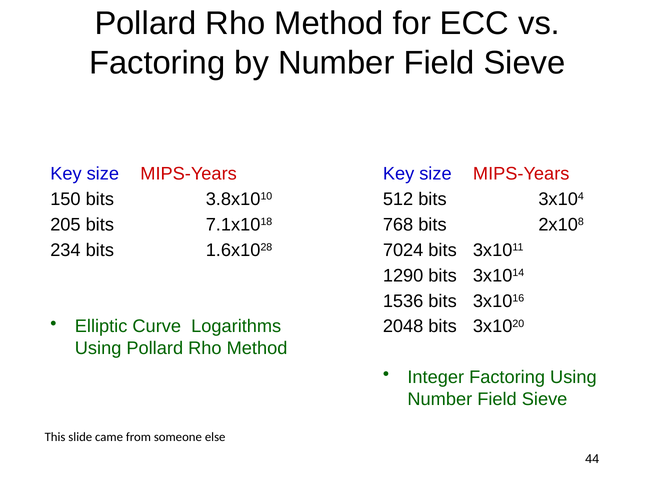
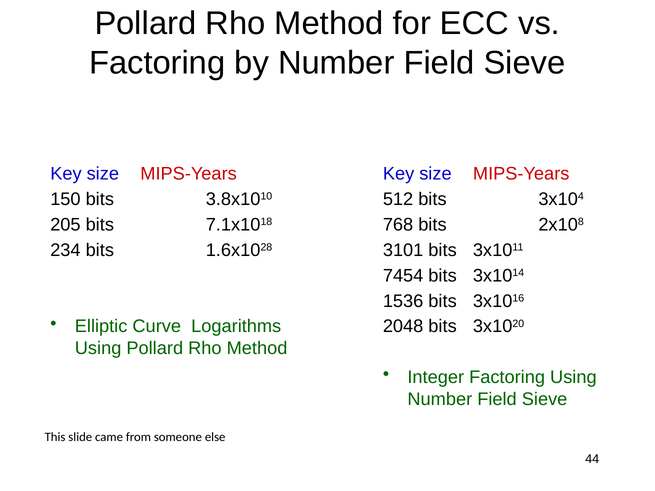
7024: 7024 -> 3101 (403, 250)
1290: 1290 -> 7454 (403, 276)
